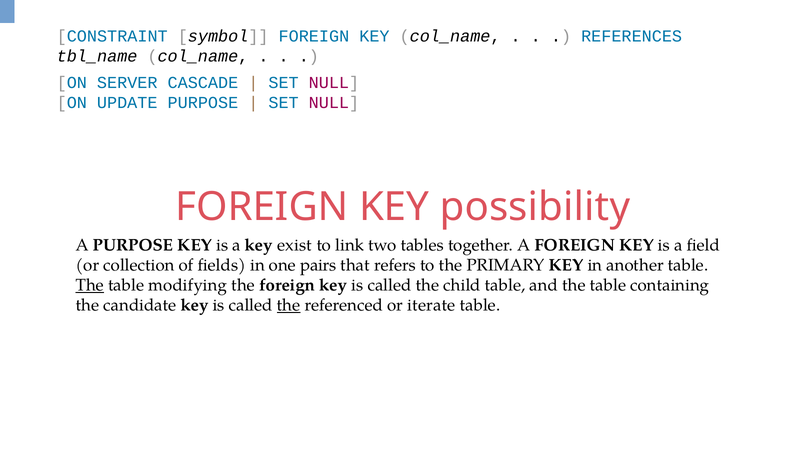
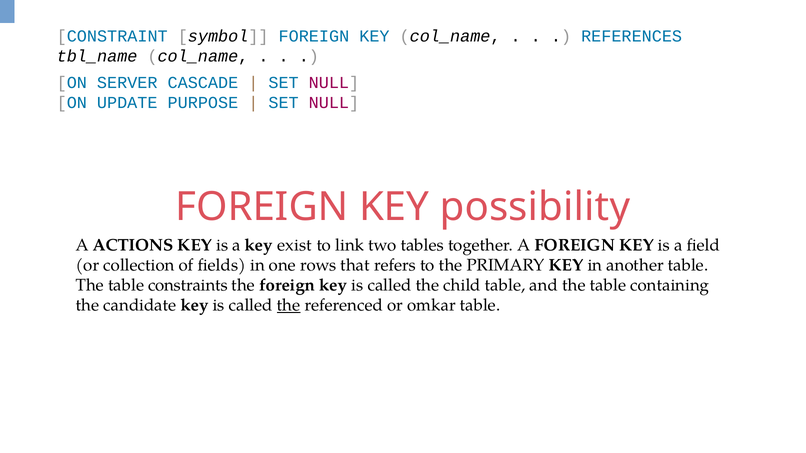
A PURPOSE: PURPOSE -> ACTIONS (133, 245)
pairs: pairs -> rows (318, 265)
The underline: present -> none (90, 286)
modifying: modifying -> constraints (188, 286)
iterate: iterate -> omkar (431, 306)
